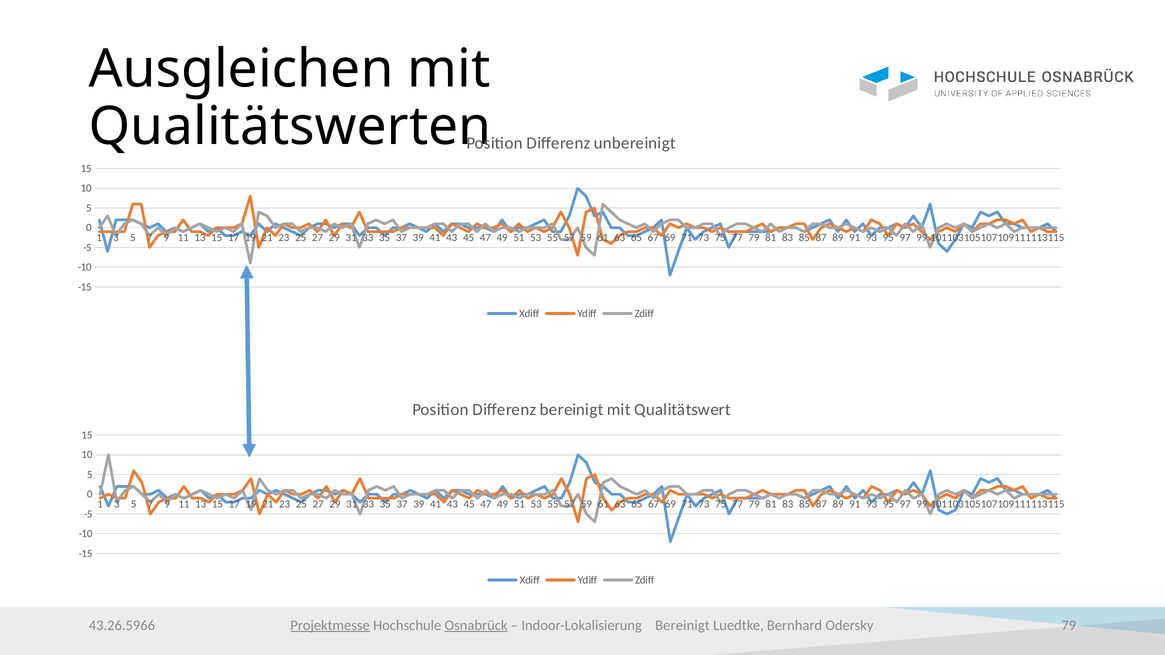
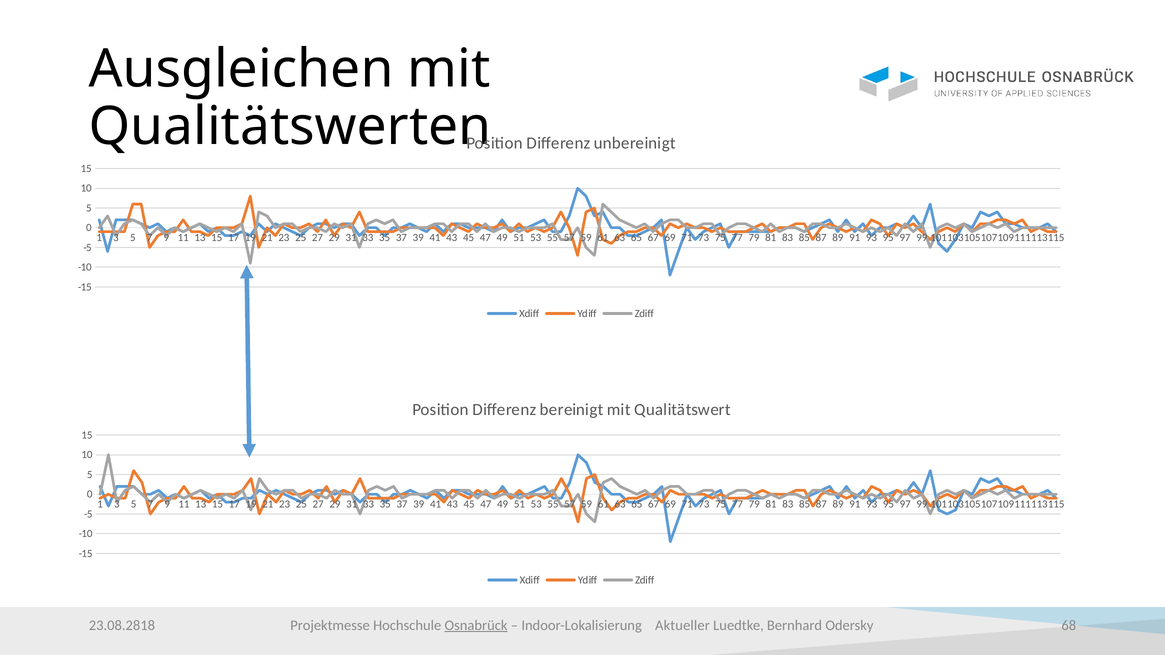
Projektmesse underline: present -> none (330, 626)
Indoor-Lokalisierung Bereinigt: Bereinigt -> Aktueller (682, 626)
Odersky 79: 79 -> 68 (1069, 626)
43.26.5966: 43.26.5966 -> 23.08.2818 (122, 626)
